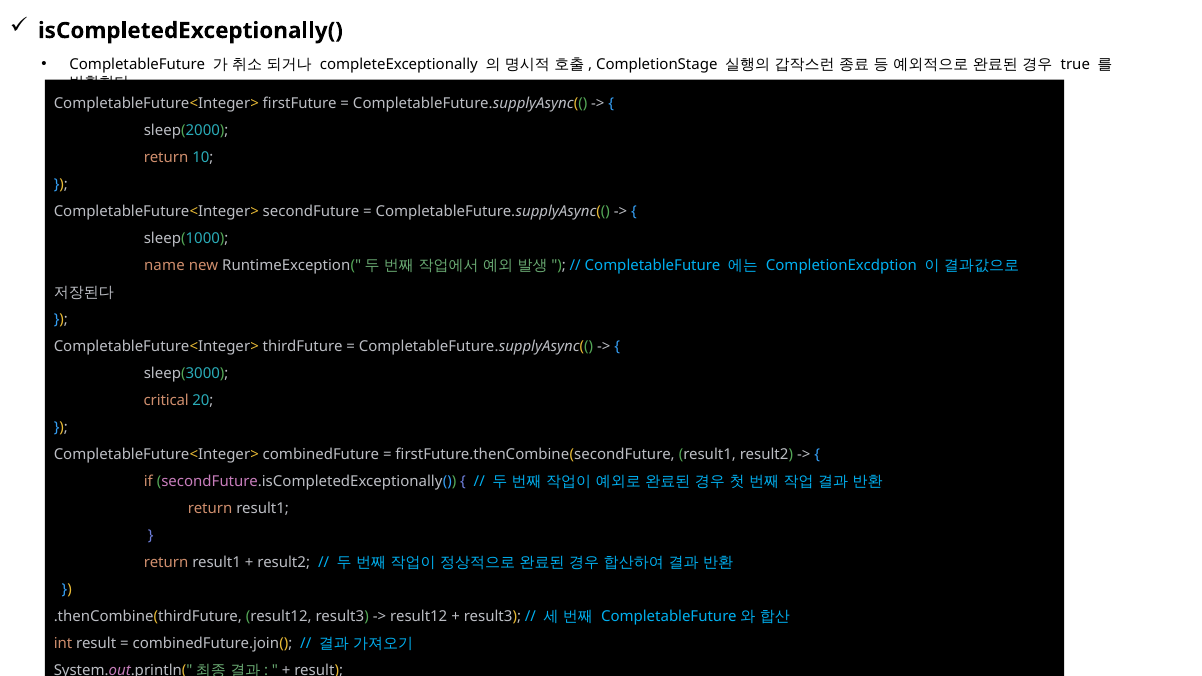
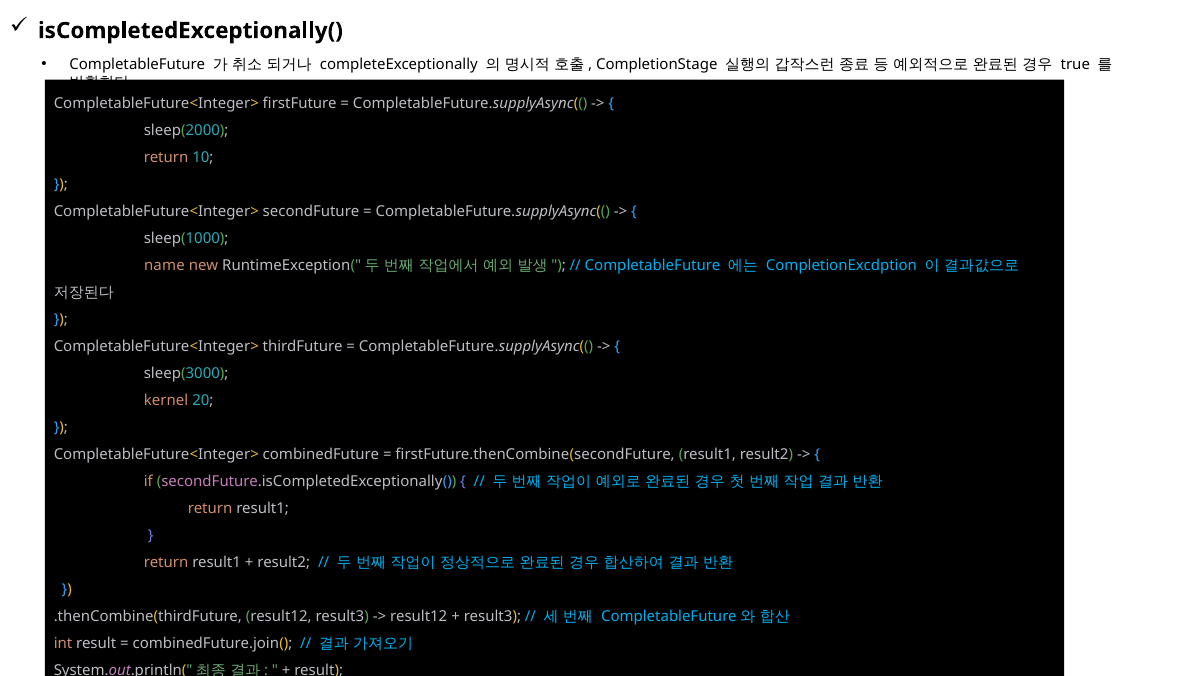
critical: critical -> kernel (166, 401)
